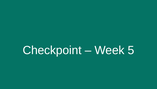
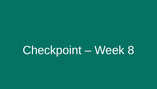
5: 5 -> 8 (131, 50)
